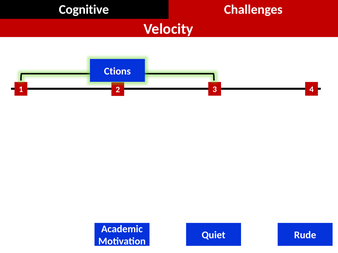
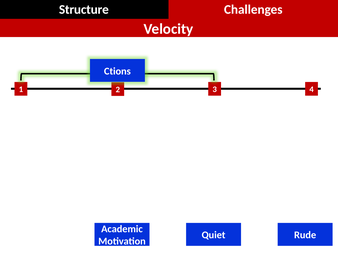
Cognitive: Cognitive -> Structure (84, 10)
